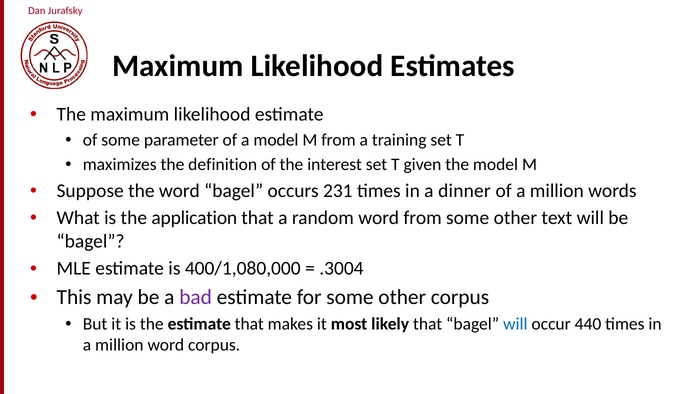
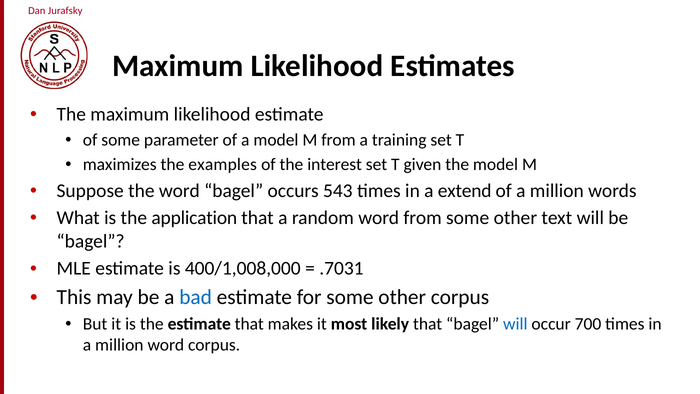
definition: definition -> examples (223, 164)
231: 231 -> 543 (338, 190)
dinner: dinner -> extend (465, 190)
400/1,080,000: 400/1,080,000 -> 400/1,008,000 (243, 268)
.3004: .3004 -> .7031 (341, 268)
bad colour: purple -> blue (196, 297)
440: 440 -> 700 (588, 324)
